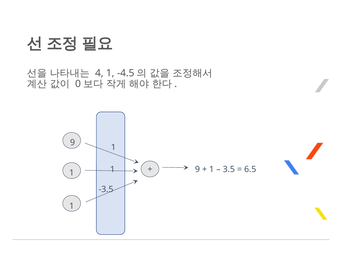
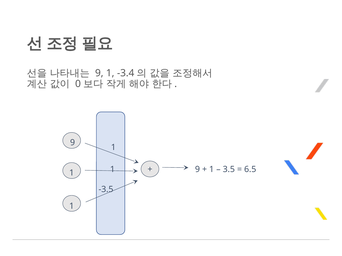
4: 4 -> 9 (99, 73)
-4.5: -4.5 -> -3.4 (126, 73)
